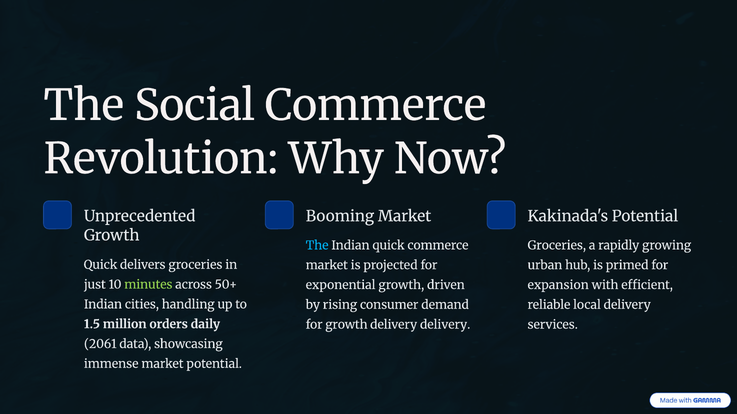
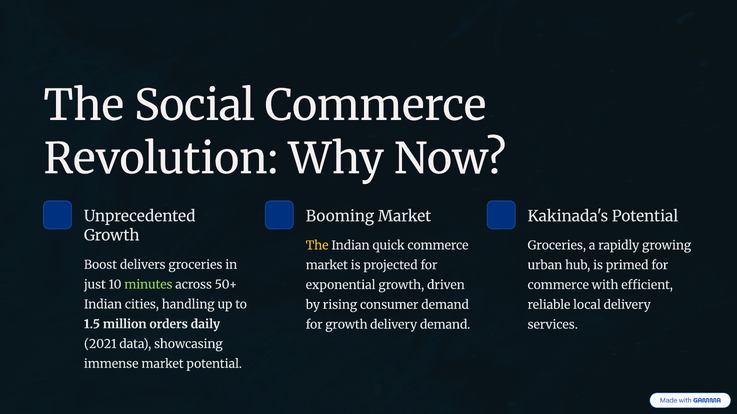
The colour: light blue -> yellow (317, 246)
Quick: Quick -> Boost (100, 265)
expansion: expansion -> commerce (558, 285)
delivery delivery: delivery -> demand (445, 325)
2061: 2061 -> 2021 (100, 345)
